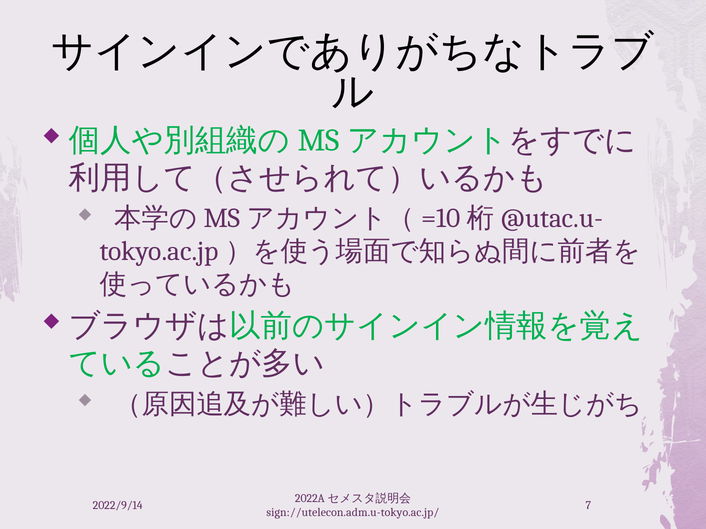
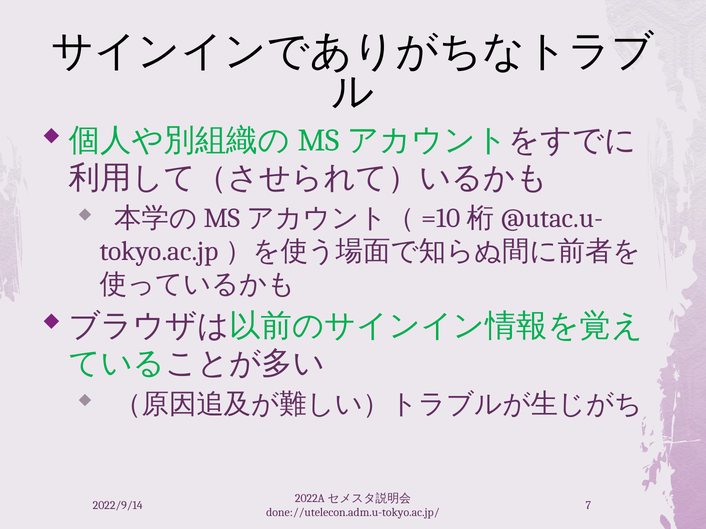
sign://utelecon.adm.u-tokyo.ac.jp/: sign://utelecon.adm.u-tokyo.ac.jp/ -> done://utelecon.adm.u-tokyo.ac.jp/ (353, 513)
